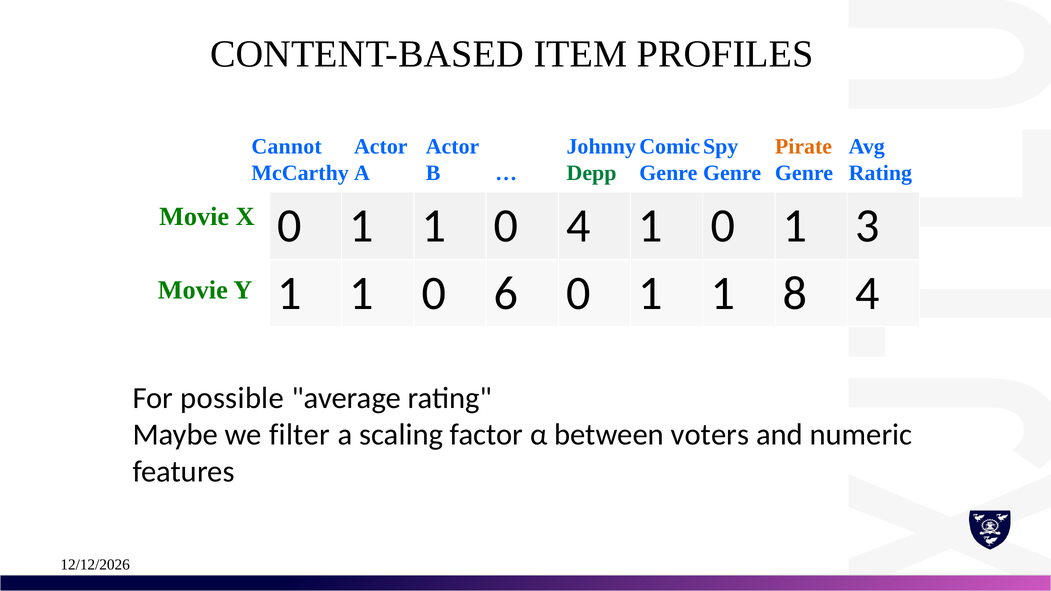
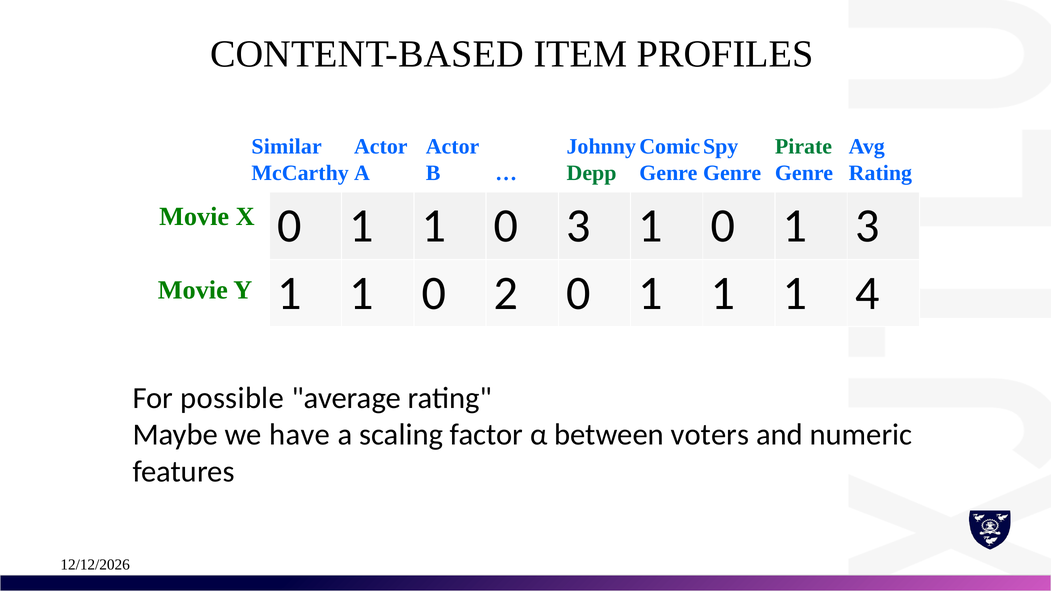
Cannot: Cannot -> Similar (287, 147)
Pirate colour: orange -> green (804, 147)
0 4: 4 -> 3 (578, 226)
6: 6 -> 2 (506, 294)
1 1 8: 8 -> 1 (795, 294)
filter: filter -> have (300, 435)
